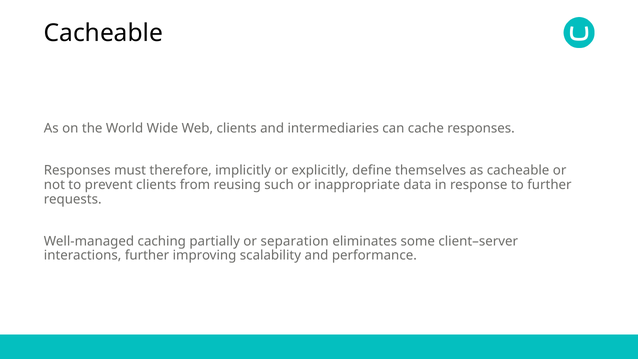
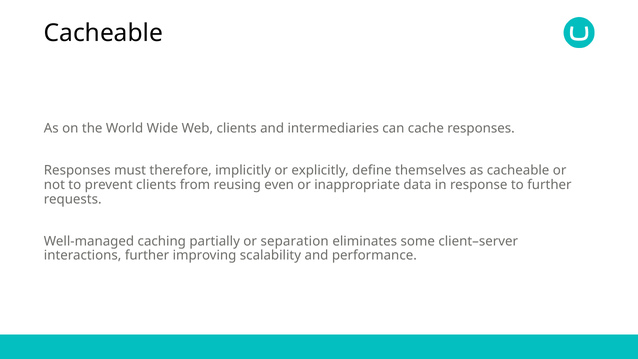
such: such -> even (279, 185)
